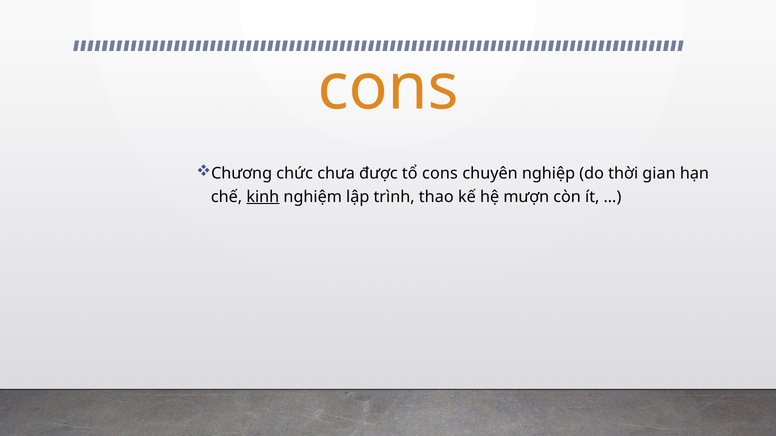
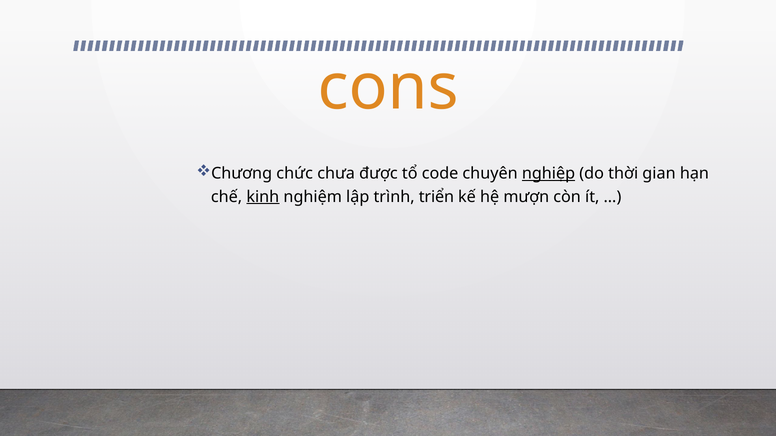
tổ cons: cons -> code (440, 174)
nghiệp underline: none -> present (549, 174)
thao: thao -> triển (436, 197)
